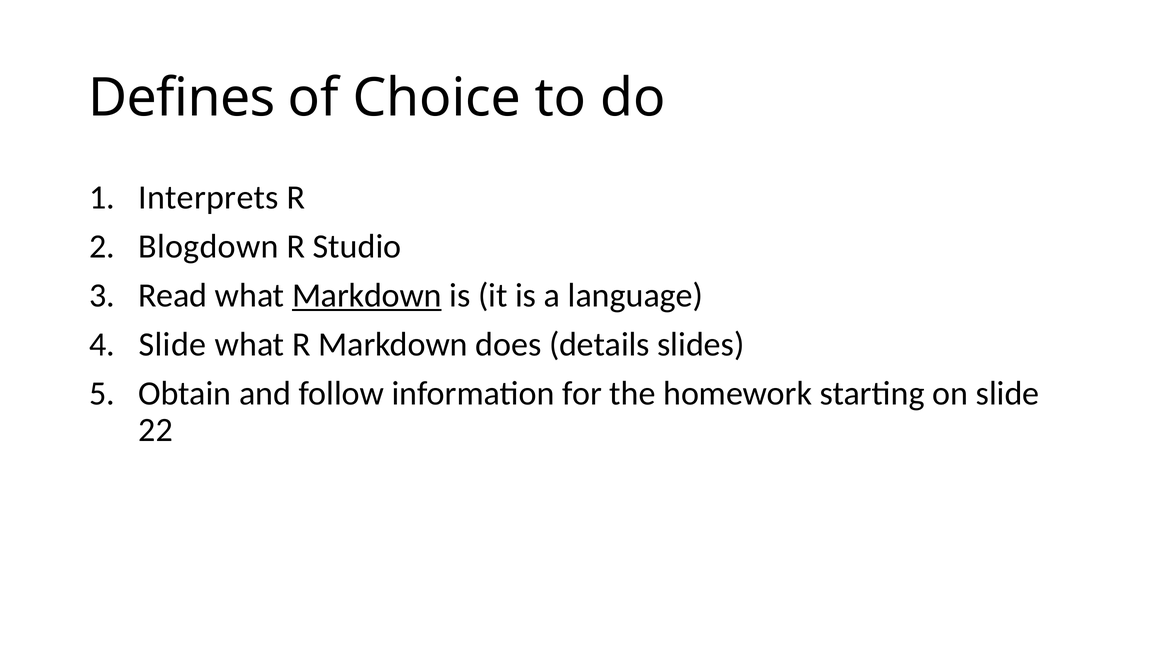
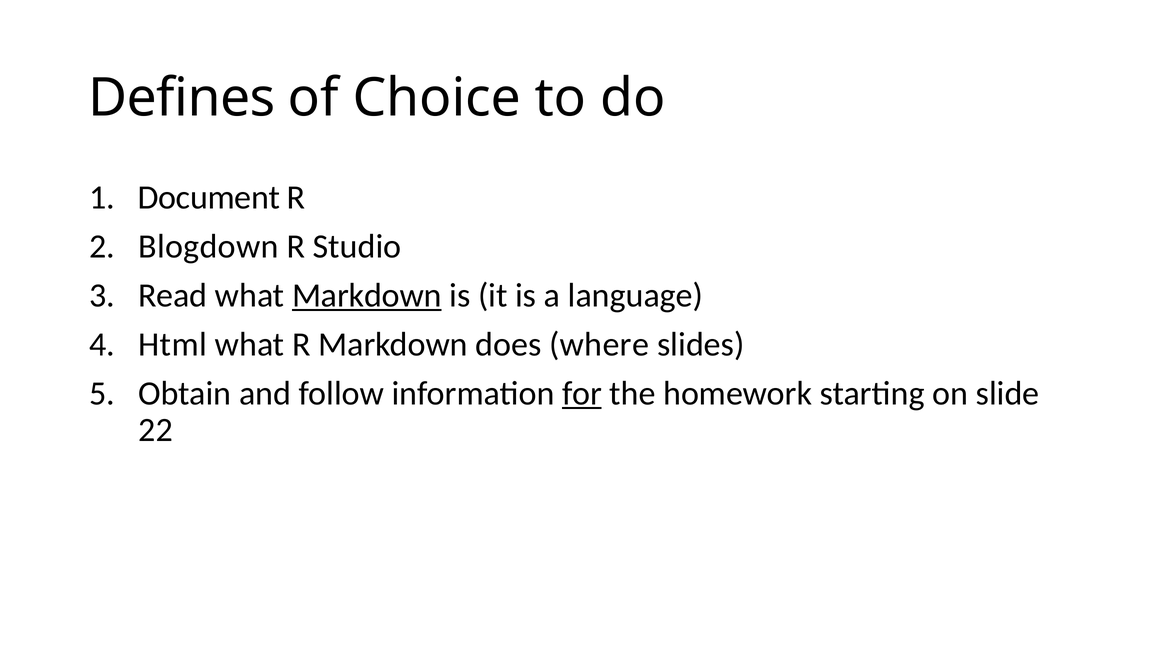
Interprets: Interprets -> Document (209, 197)
Slide: Slide -> Html (173, 344)
details: details -> where (599, 344)
for underline: none -> present (582, 393)
